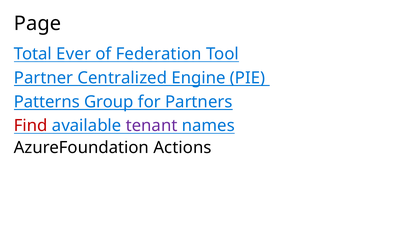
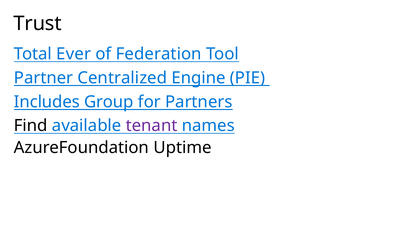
Page: Page -> Trust (38, 24)
Patterns: Patterns -> Includes (47, 102)
Find colour: red -> black (31, 126)
Actions: Actions -> Uptime (183, 148)
